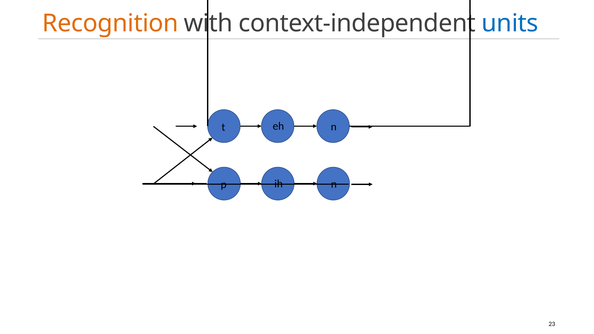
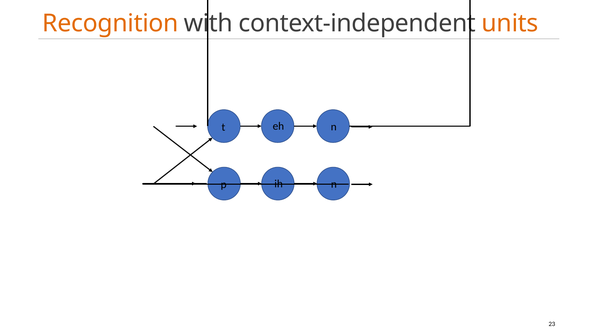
units colour: blue -> orange (510, 23)
